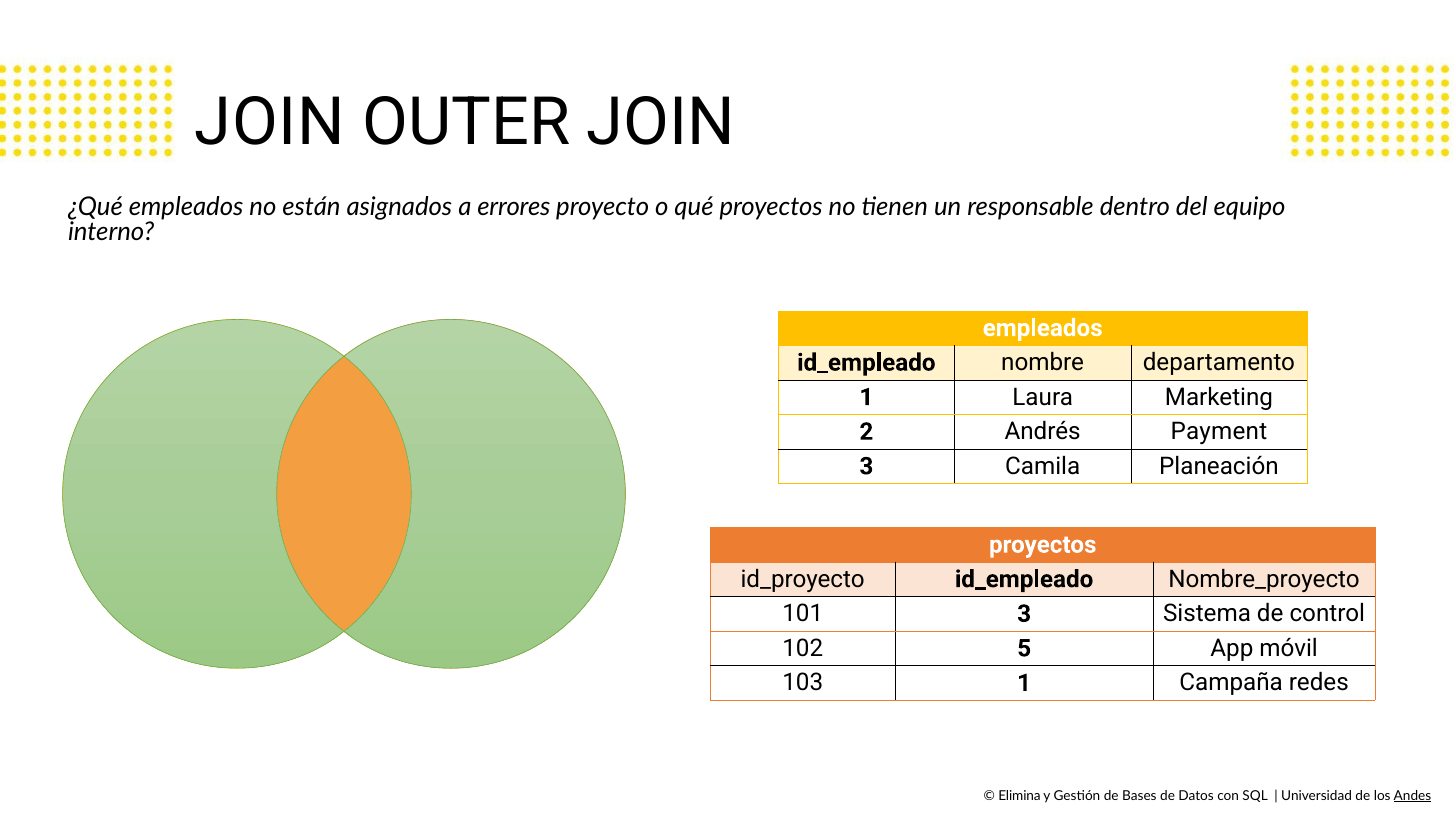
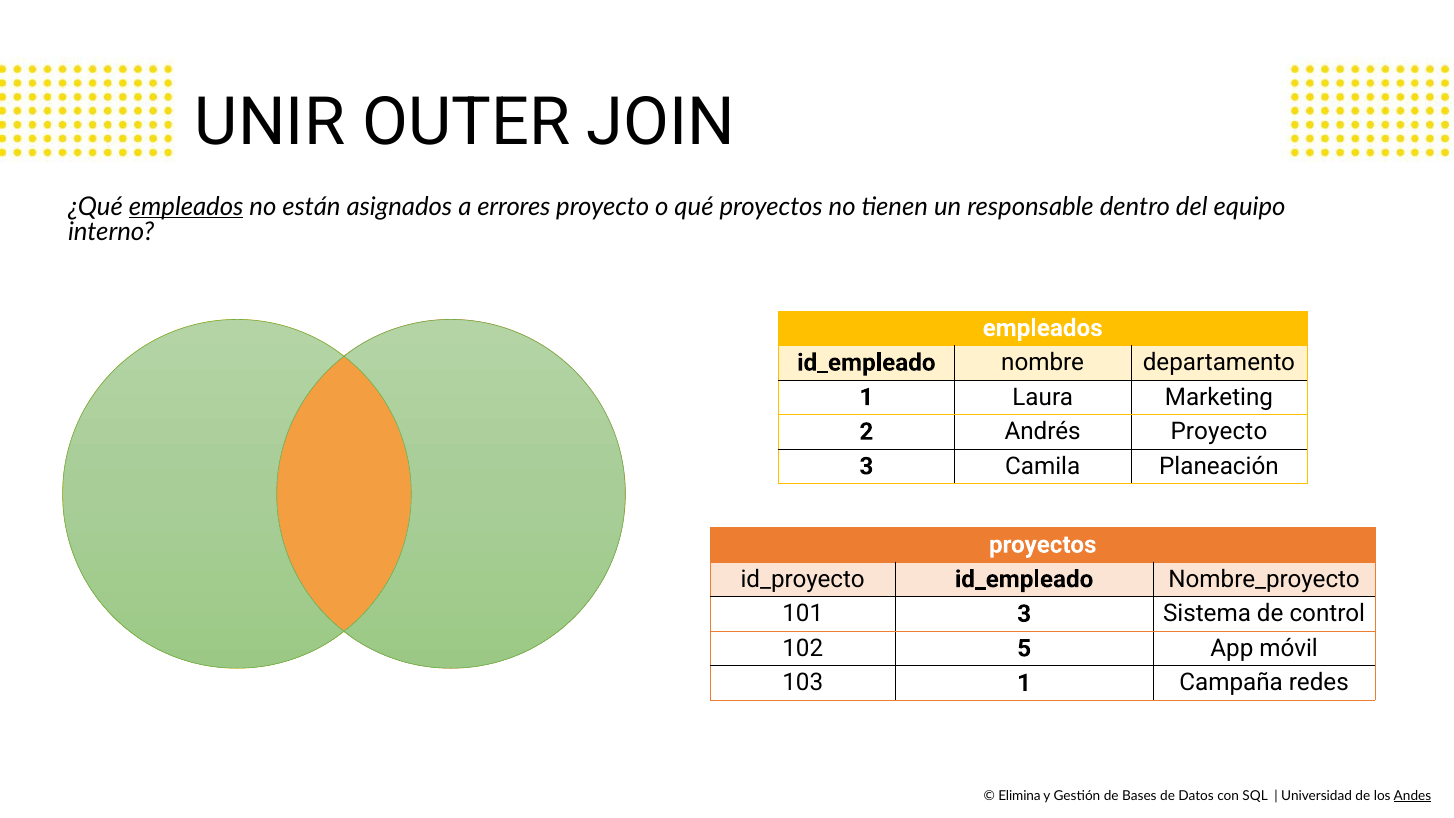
JOIN: JOIN -> UNIR (270, 122)
empleados underline: none -> present (186, 207)
Andrés Payment: Payment -> Proyecto (1219, 432)
